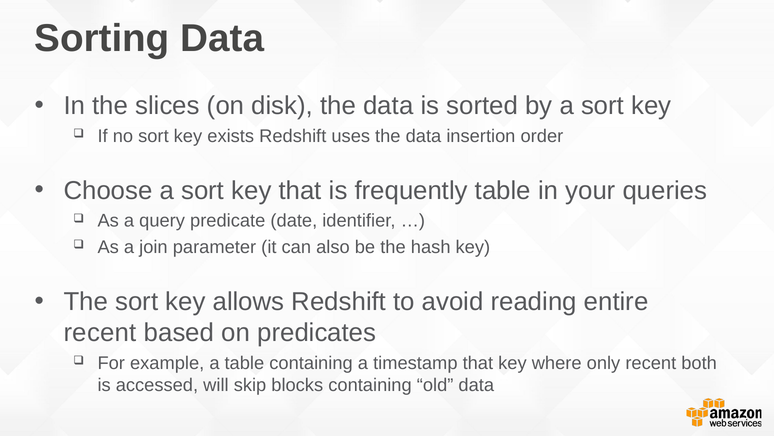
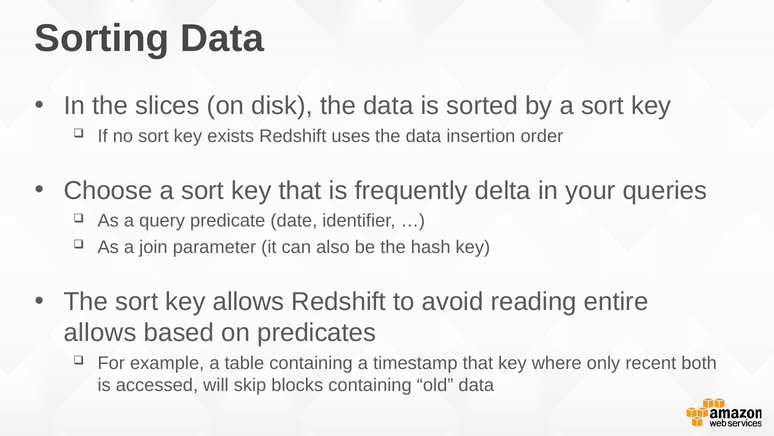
frequently table: table -> delta (503, 190)
recent: recent -> allows (100, 332)
